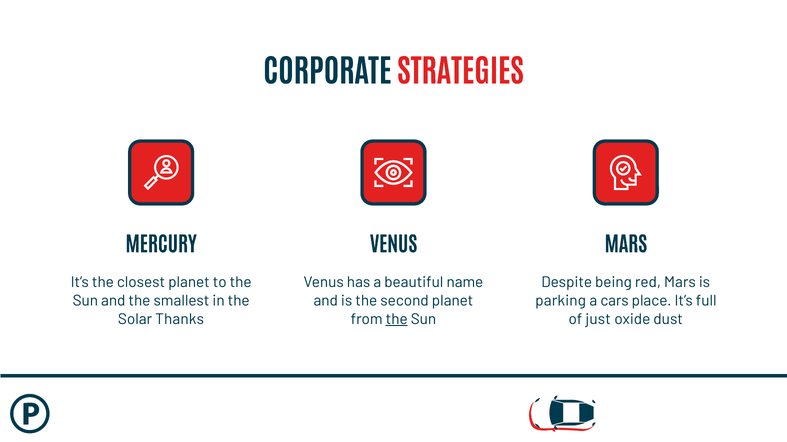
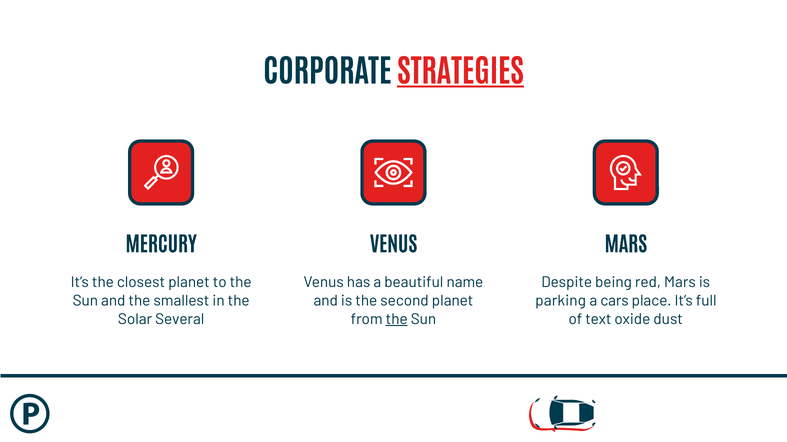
STRATEGIES underline: none -> present (461, 73)
Thanks: Thanks -> Several (180, 320)
just: just -> text (598, 320)
